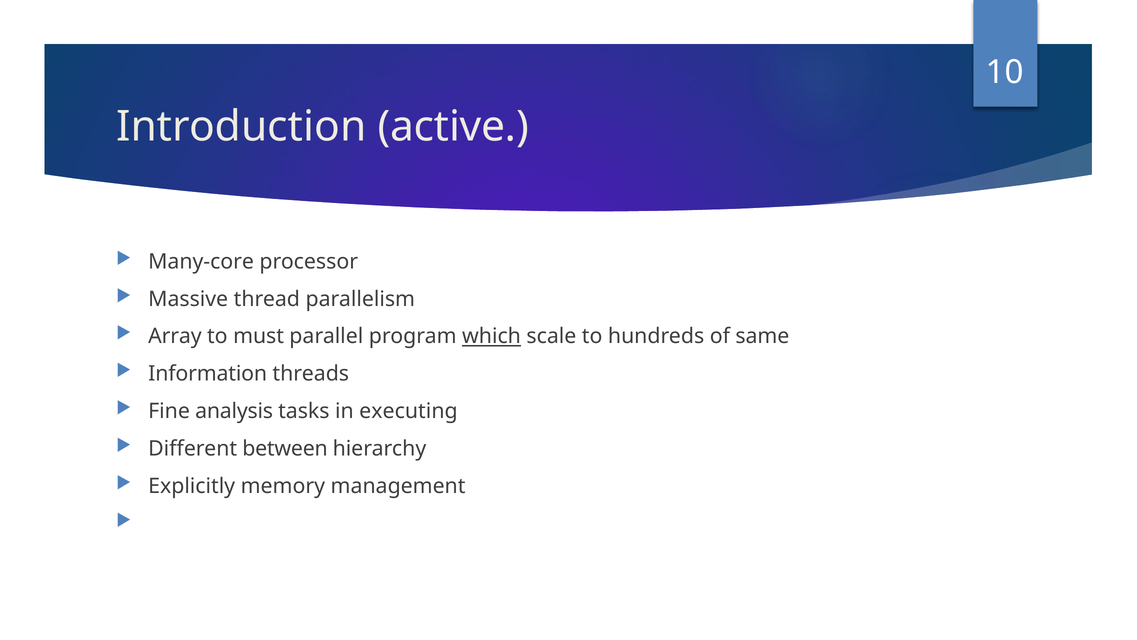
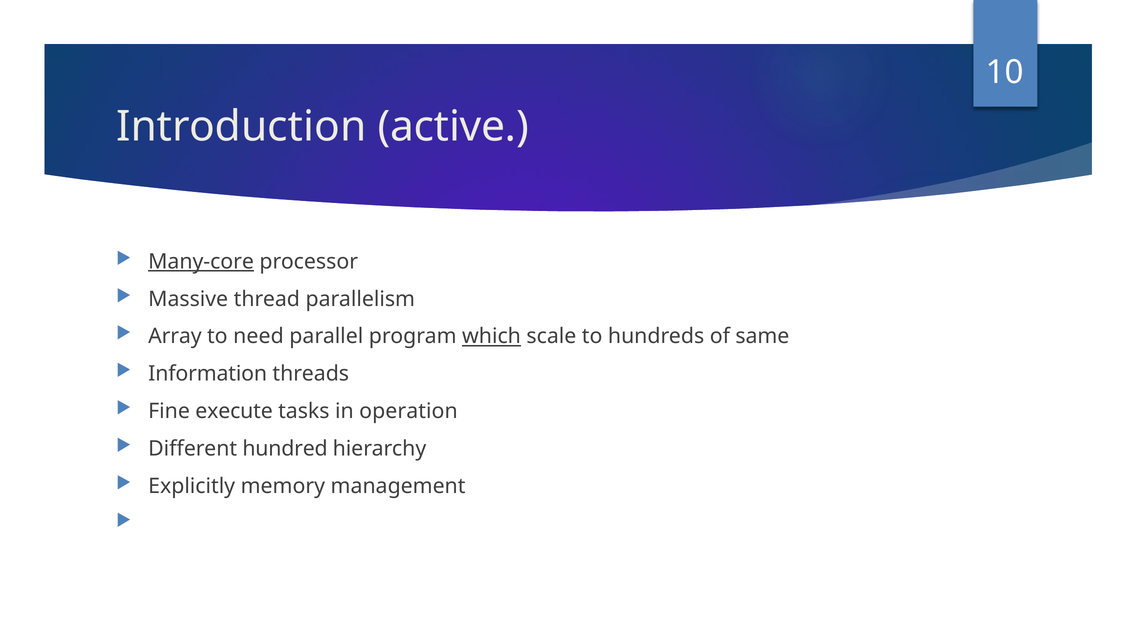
Many-core underline: none -> present (201, 261)
must: must -> need (258, 336)
analysis: analysis -> execute (234, 411)
executing: executing -> operation (408, 411)
between: between -> hundred (285, 449)
